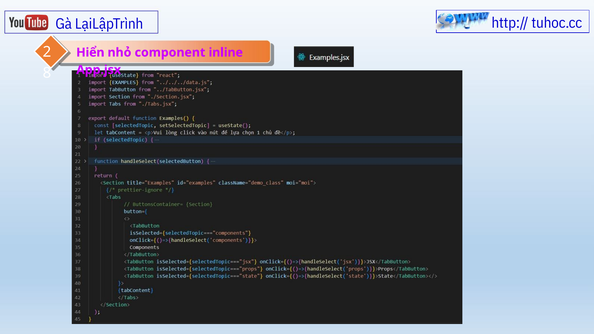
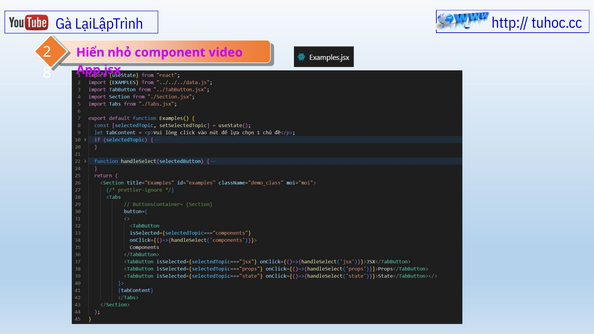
inline: inline -> video (226, 52)
